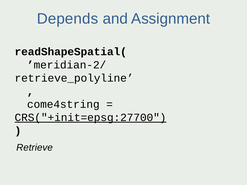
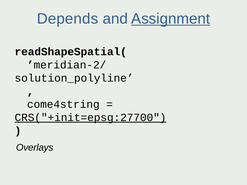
Assignment underline: none -> present (171, 19)
retrieve_polyline: retrieve_polyline -> solution_polyline (74, 78)
Retrieve: Retrieve -> Overlays (35, 148)
